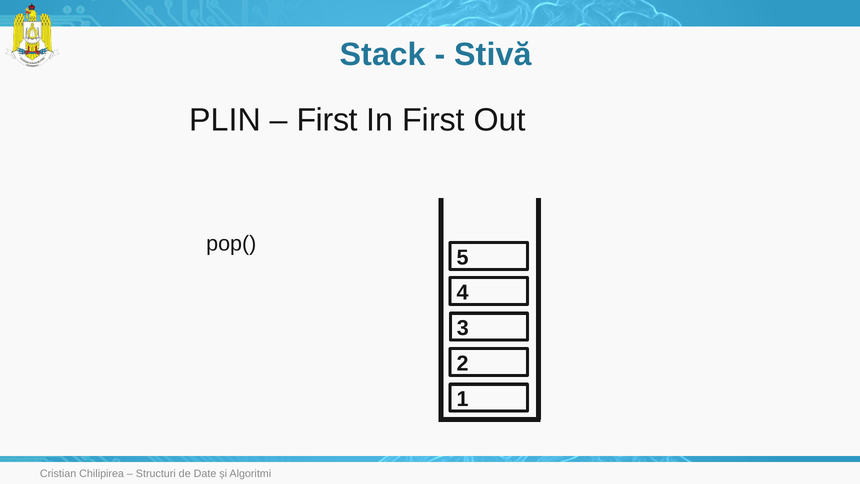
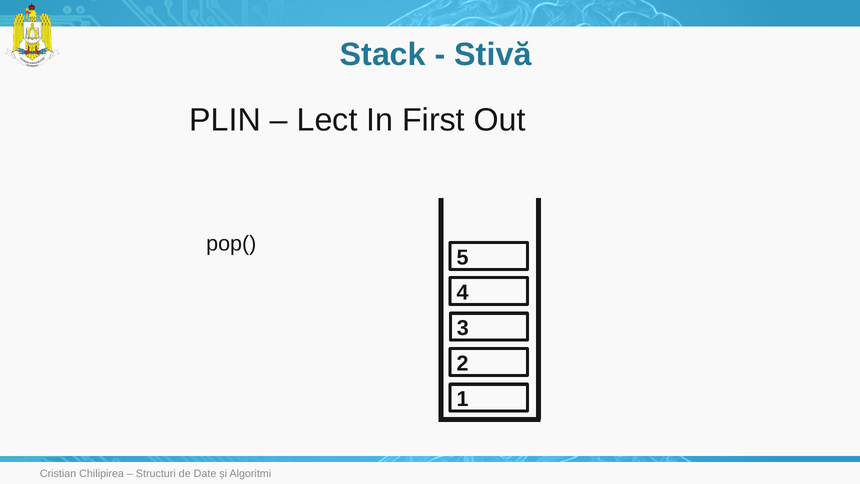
First: First -> Lect (327, 120)
